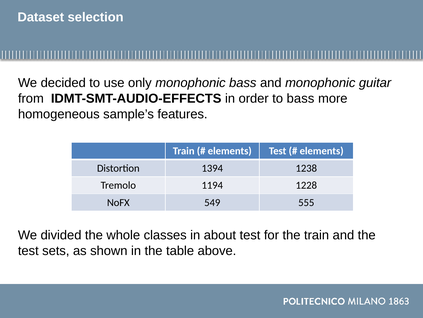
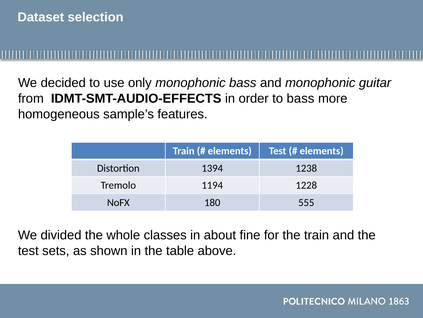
549: 549 -> 180 (212, 202)
about test: test -> fine (250, 235)
